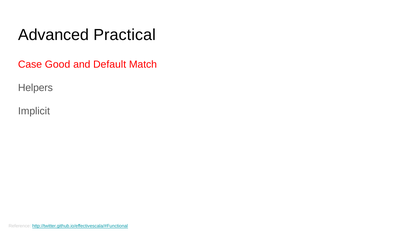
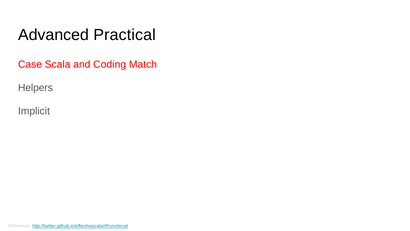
Good: Good -> Scala (58, 64)
Default: Default -> Coding (110, 64)
